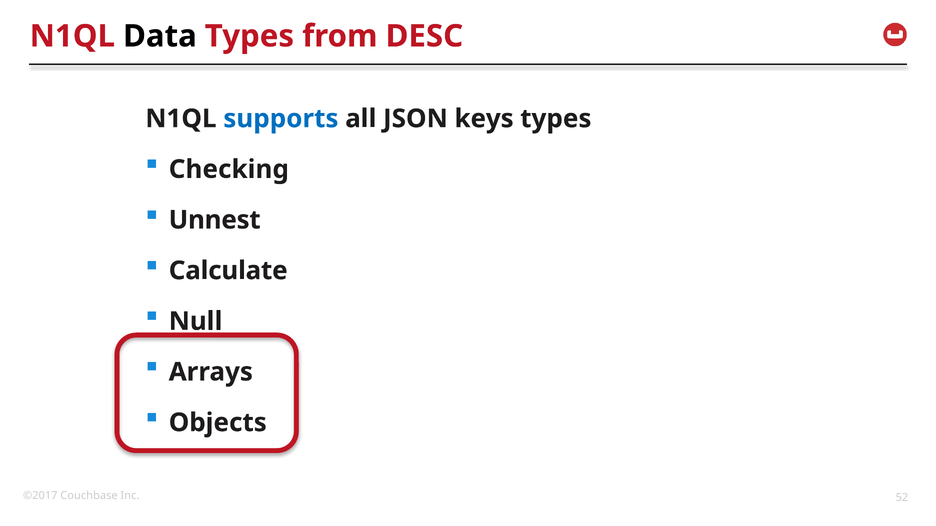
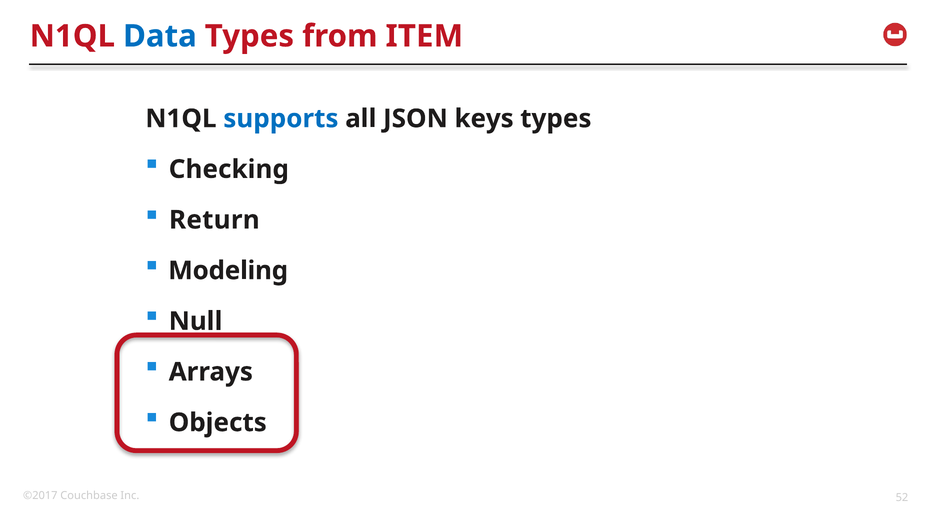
Data colour: black -> blue (160, 36)
DESC: DESC -> ITEM (424, 36)
Unnest: Unnest -> Return (214, 220)
Calculate: Calculate -> Modeling (228, 271)
